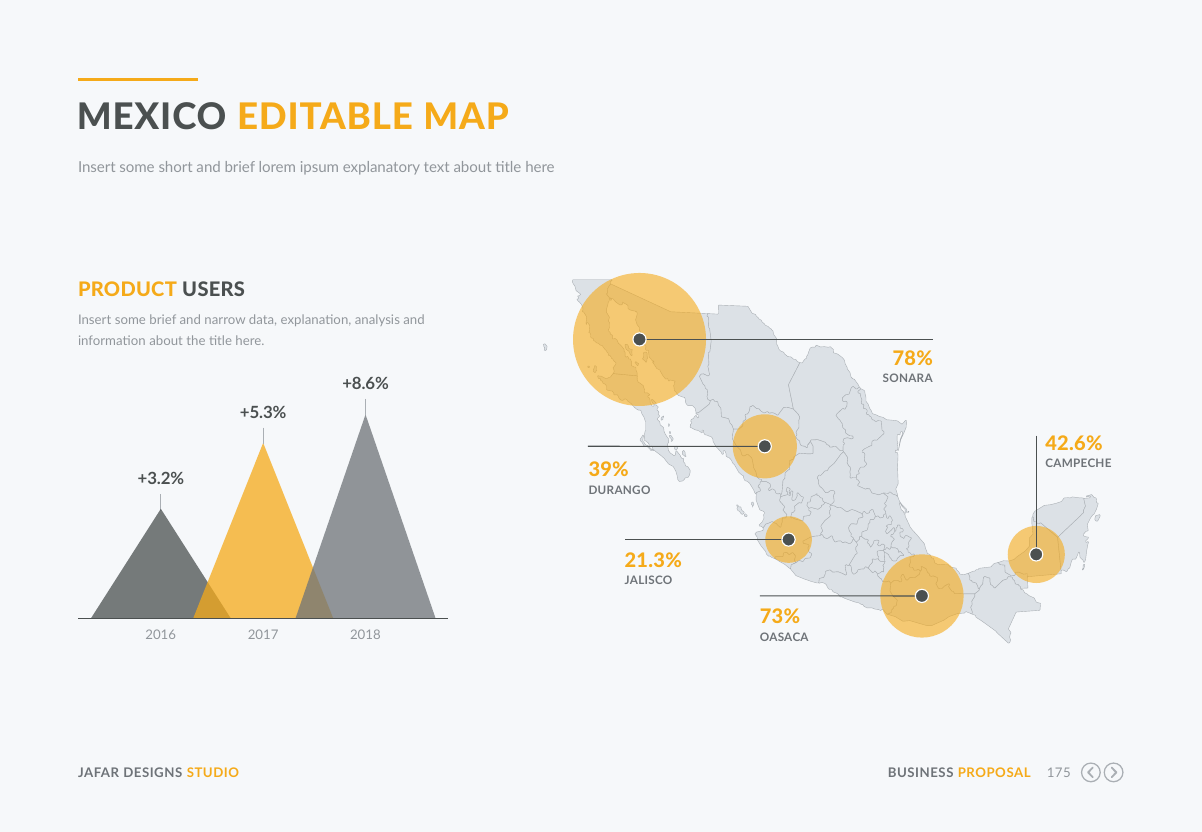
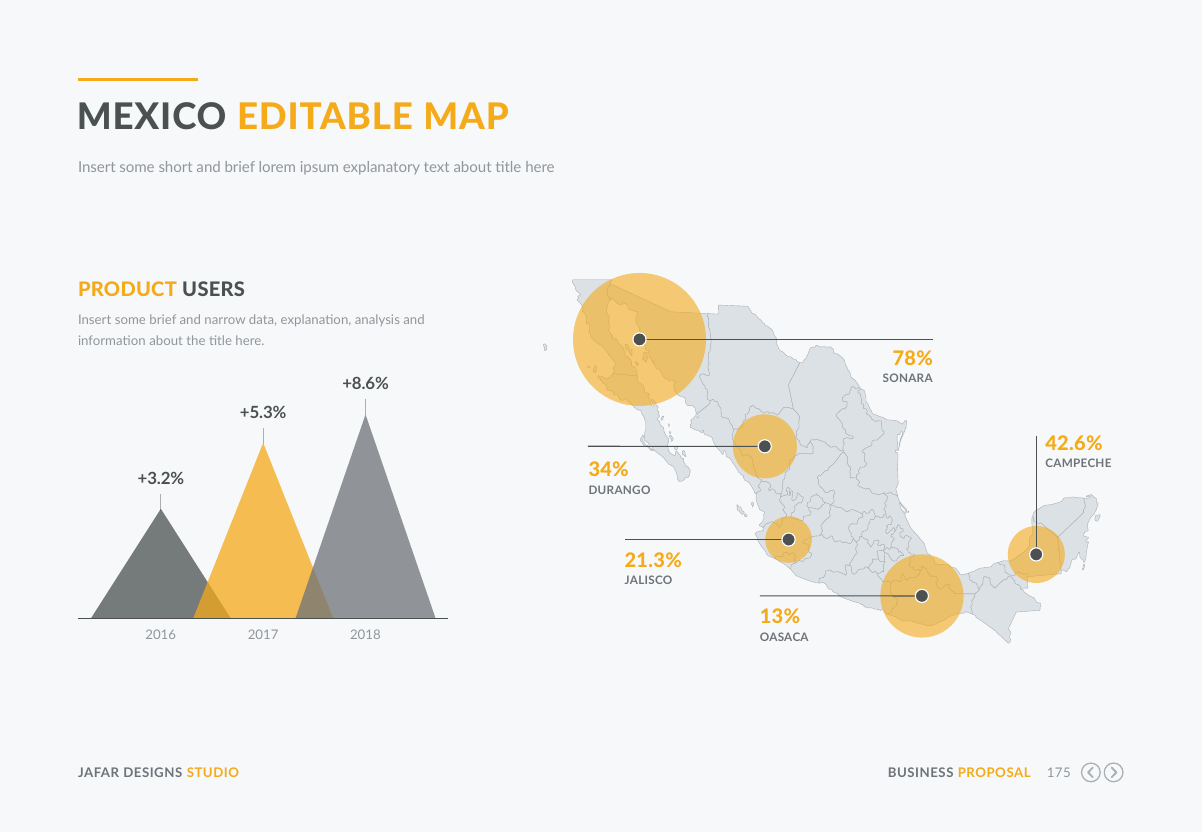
39%: 39% -> 34% (609, 470)
73%: 73% -> 13% (780, 617)
